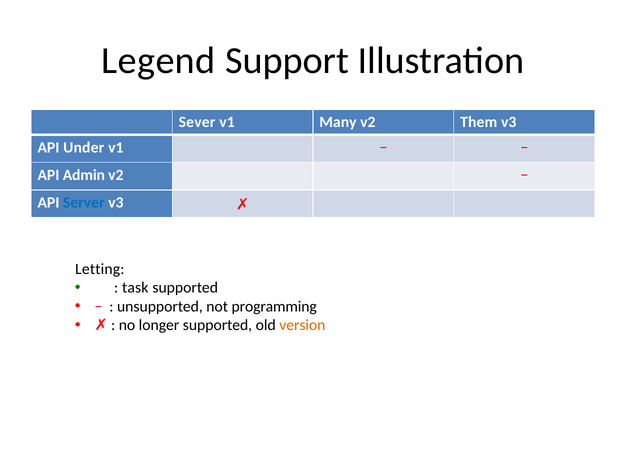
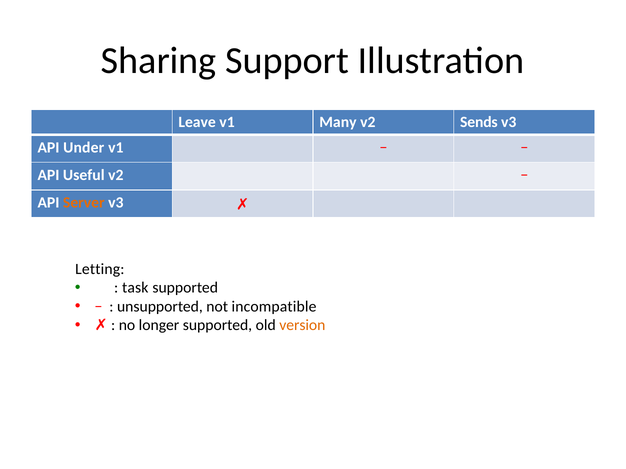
Legend: Legend -> Sharing (159, 61)
Sever: Sever -> Leave (197, 122)
Them: Them -> Sends (479, 122)
Admin: Admin -> Useful (84, 175)
Server colour: blue -> orange (84, 203)
programming: programming -> incompatible (274, 307)
